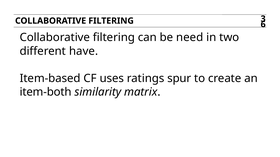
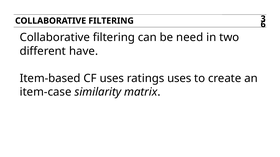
ratings spur: spur -> uses (179, 78)
item-both: item-both -> item-case (46, 92)
